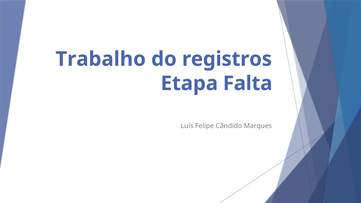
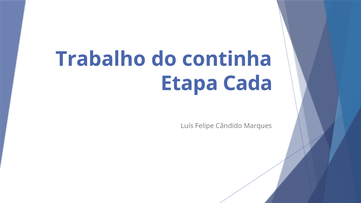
registros: registros -> continha (227, 59)
Falta: Falta -> Cada (248, 83)
